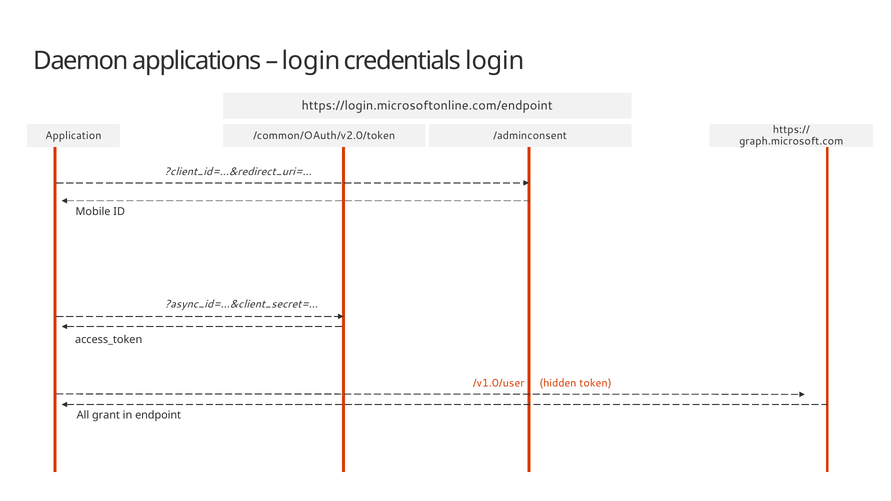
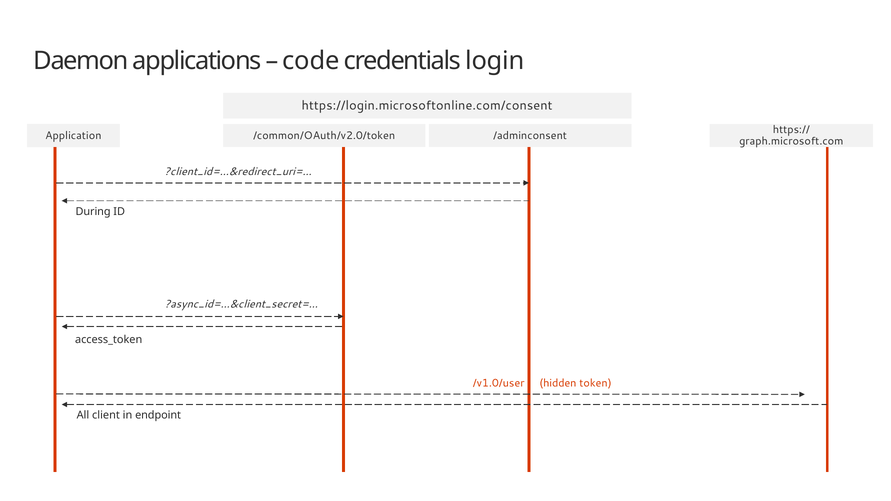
login: login -> code (311, 61)
https://login.microsoftonline.com/endpoint: https://login.microsoftonline.com/endpoint -> https://login.microsoftonline.com/consent (427, 106)
Mobile: Mobile -> During (93, 212)
grant: grant -> client (106, 415)
